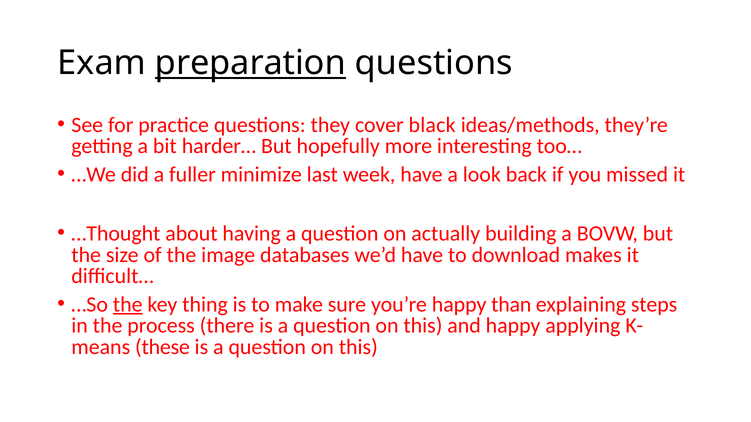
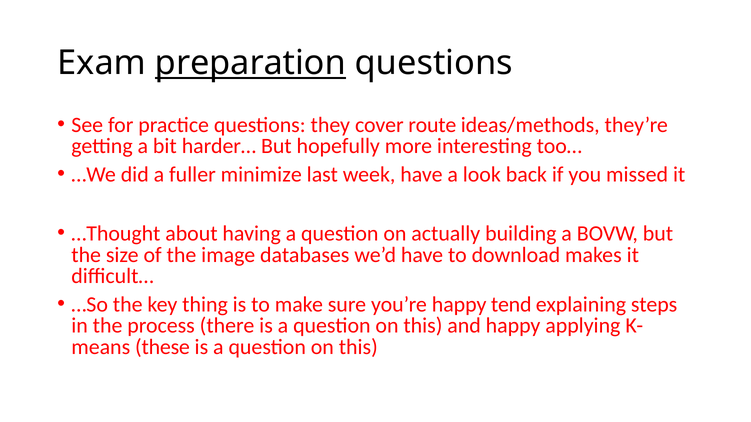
black: black -> route (432, 125)
the underline: present -> none (128, 305)
than: than -> tend (511, 305)
